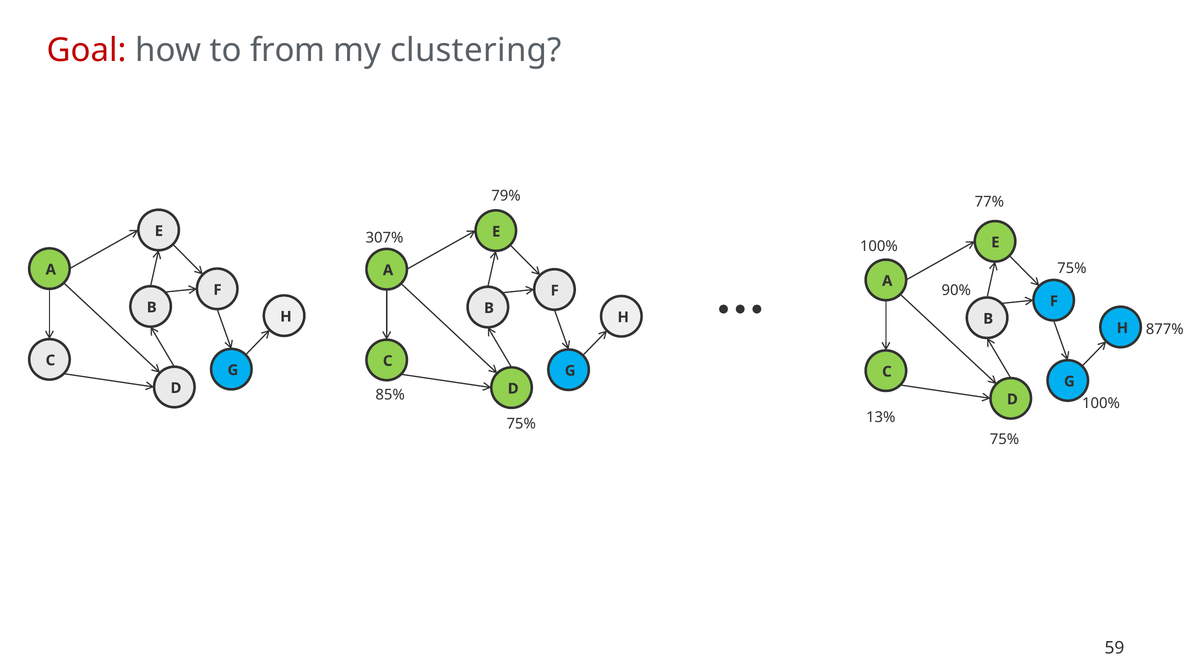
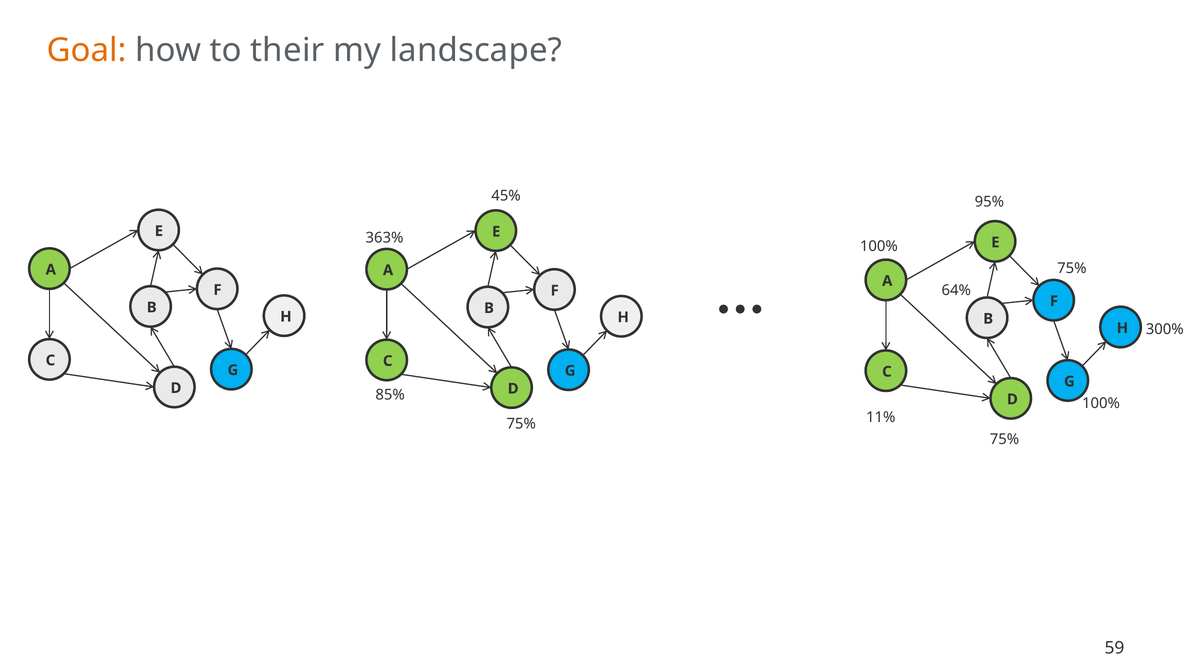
Goal colour: red -> orange (87, 50)
from: from -> their (287, 50)
clustering: clustering -> landscape (476, 50)
79%: 79% -> 45% (506, 196)
77%: 77% -> 95% (989, 202)
307%: 307% -> 363% (384, 238)
90%: 90% -> 64% (956, 291)
877%: 877% -> 300% (1165, 329)
13%: 13% -> 11% (881, 417)
